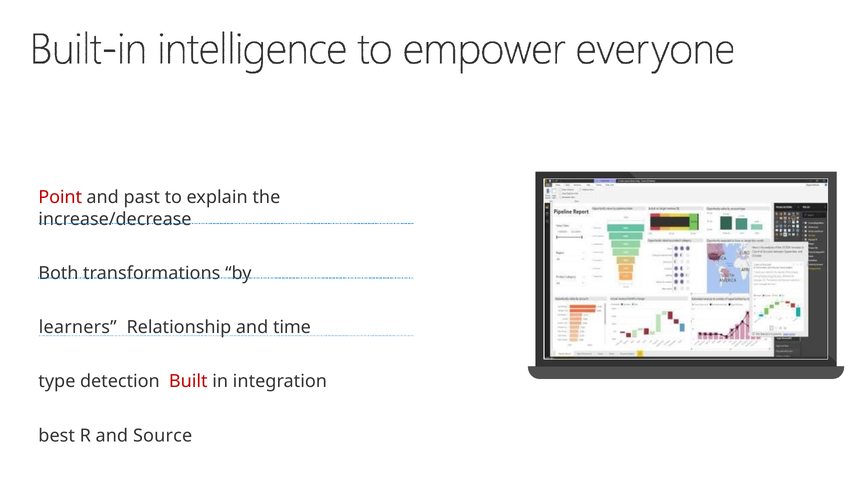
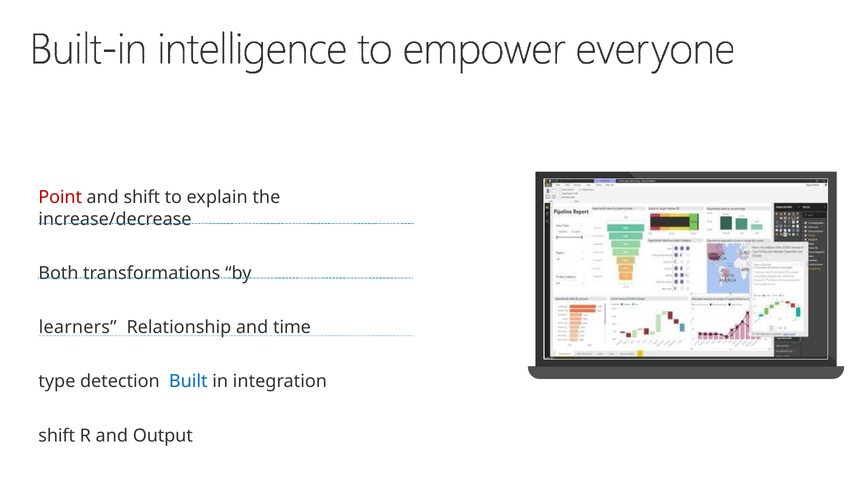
and past: past -> shift (142, 198)
Built colour: red -> blue (188, 382)
best: best -> shift (57, 436)
Source: Source -> Output (163, 436)
